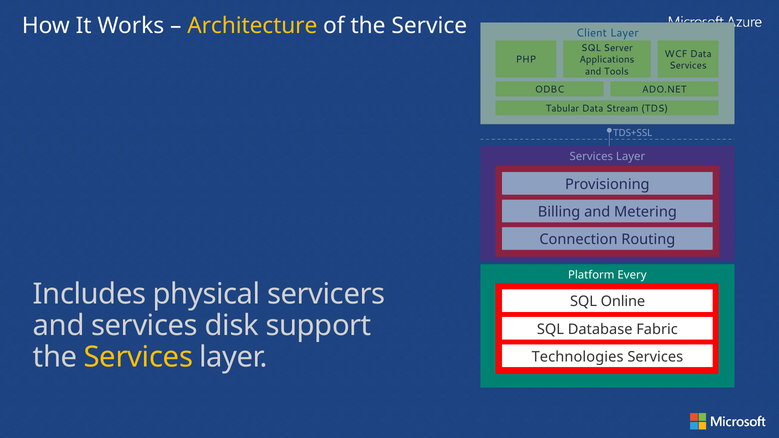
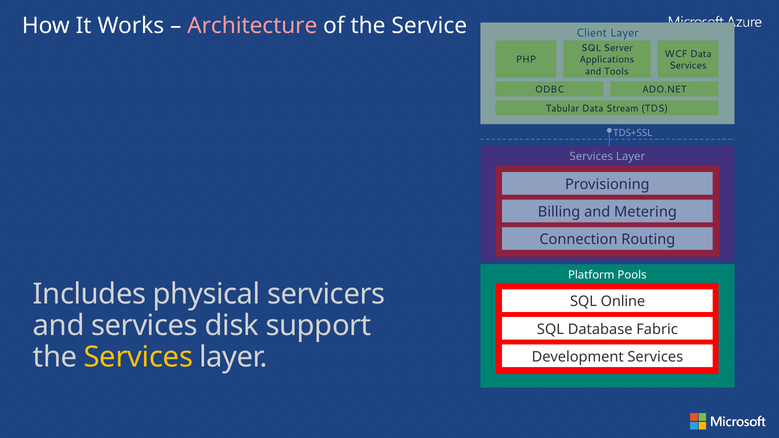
Architecture colour: yellow -> pink (252, 26)
Every: Every -> Pools (632, 275)
Technologies: Technologies -> Development (578, 357)
